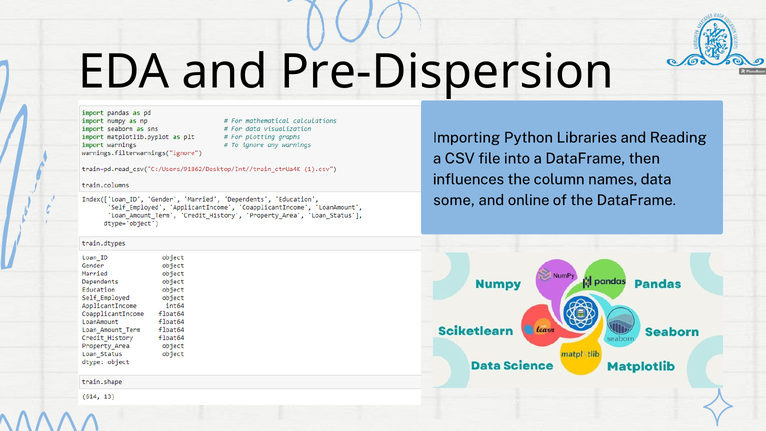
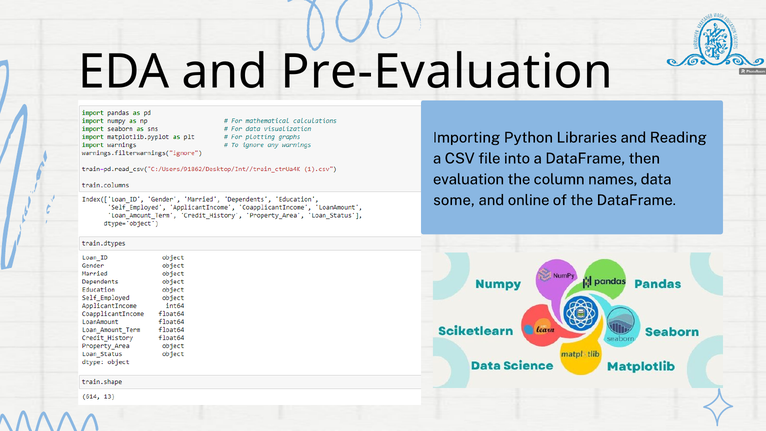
Pre-Dispersion: Pre-Dispersion -> Pre-Evaluation (447, 72)
influences: influences -> evaluation (468, 179)
